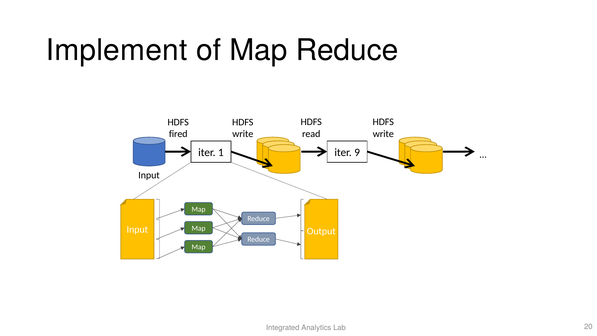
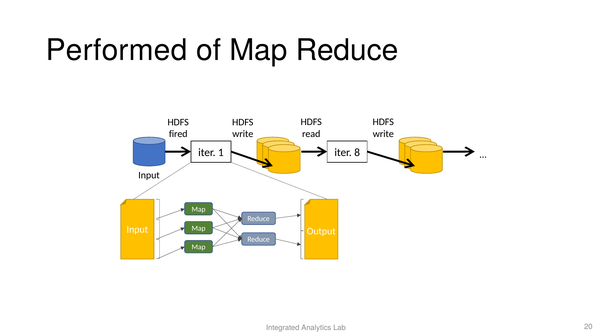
Implement: Implement -> Performed (117, 50)
9: 9 -> 8 (357, 152)
